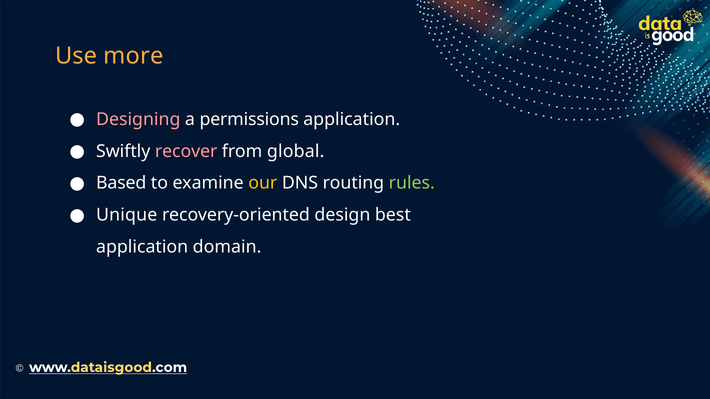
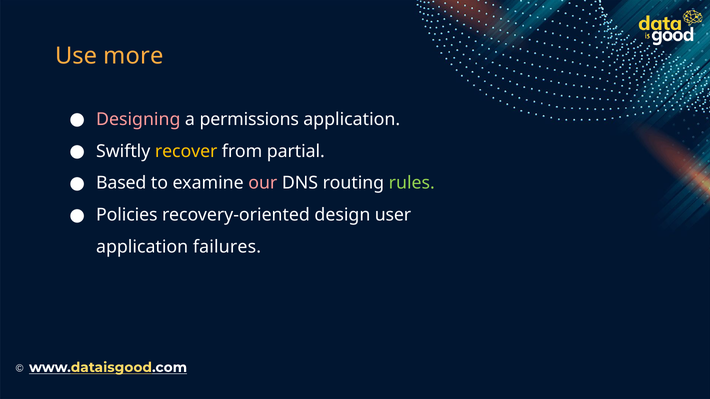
recover colour: pink -> yellow (186, 151)
global: global -> partial (296, 151)
our colour: yellow -> pink (263, 183)
Unique: Unique -> Policies (127, 215)
best: best -> user (393, 215)
domain: domain -> failures (227, 247)
